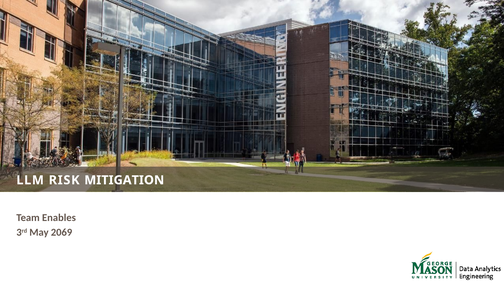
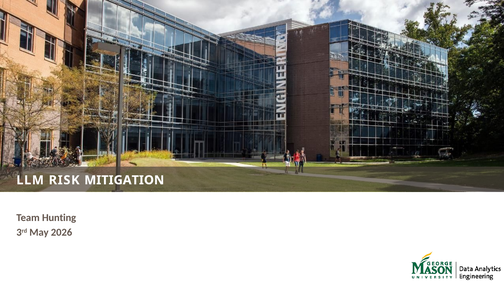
Enables: Enables -> Hunting (59, 218)
2069: 2069 -> 2026 (62, 233)
